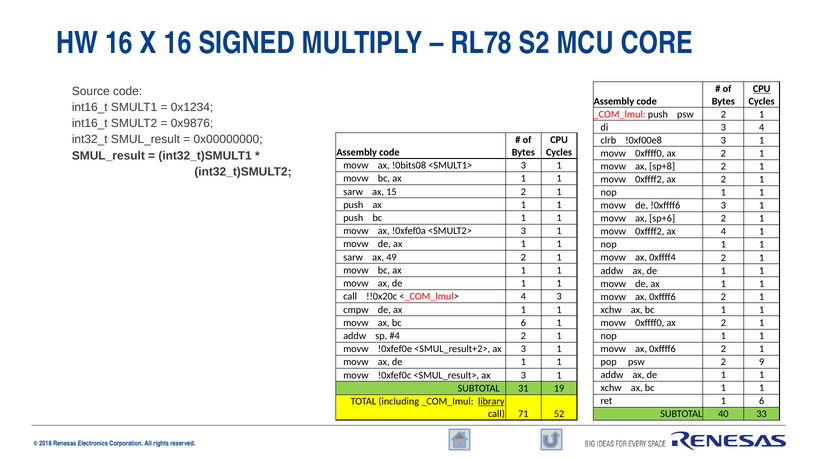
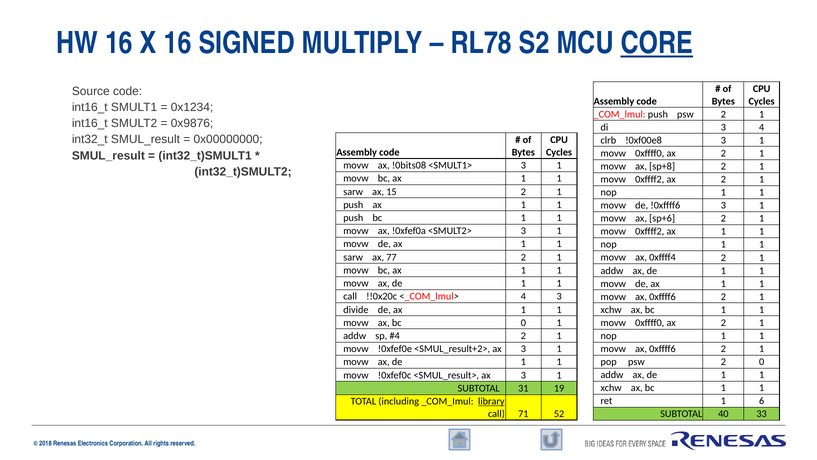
CORE underline: none -> present (657, 43)
CPU underline: present -> none (762, 89)
0xffff2 ax 4: 4 -> 1 (723, 231)
49: 49 -> 77 (391, 257)
cmpw: cmpw -> divide (356, 309)
bc 6: 6 -> 0 (523, 322)
2 9: 9 -> 0 (762, 362)
